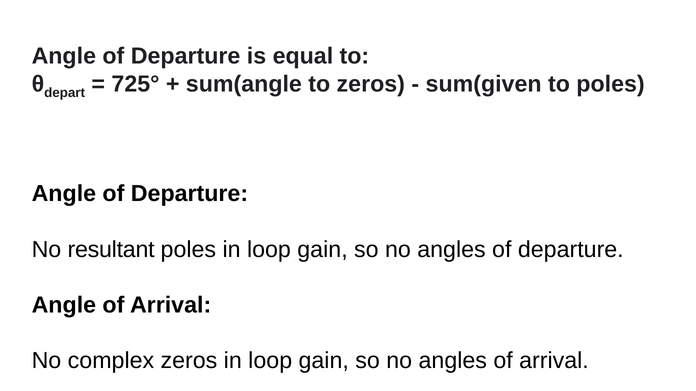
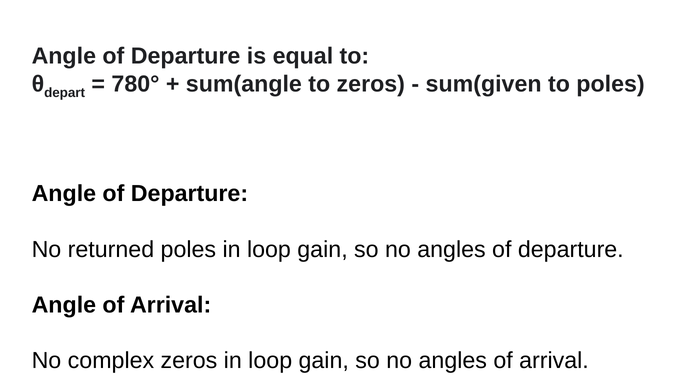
725°: 725° -> 780° (135, 84)
resultant: resultant -> returned (111, 250)
